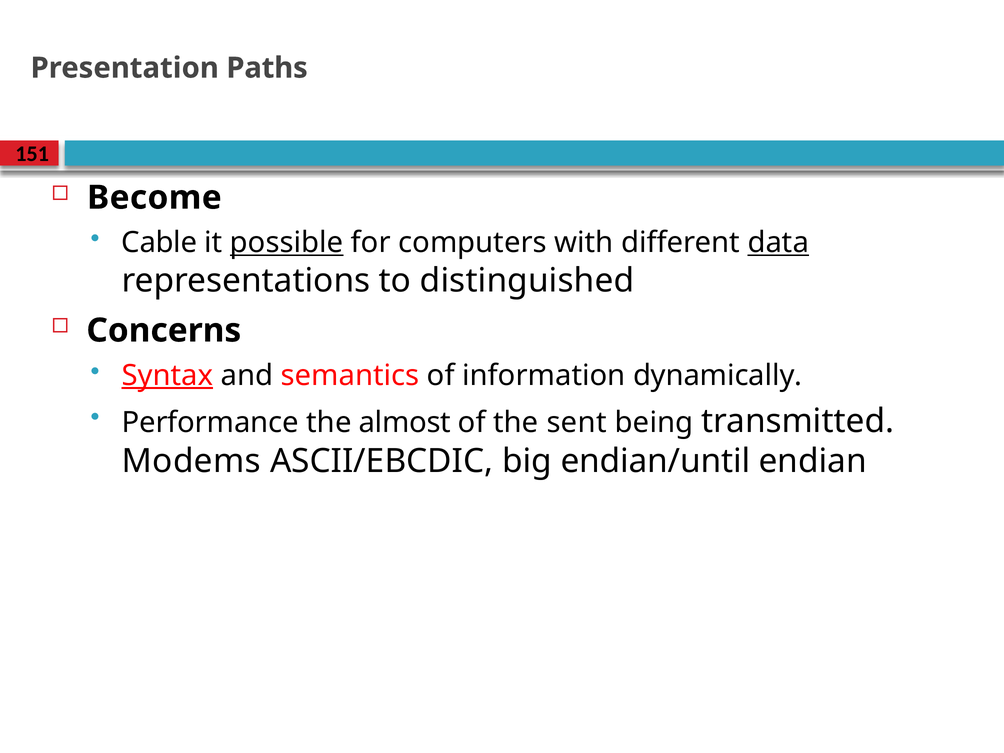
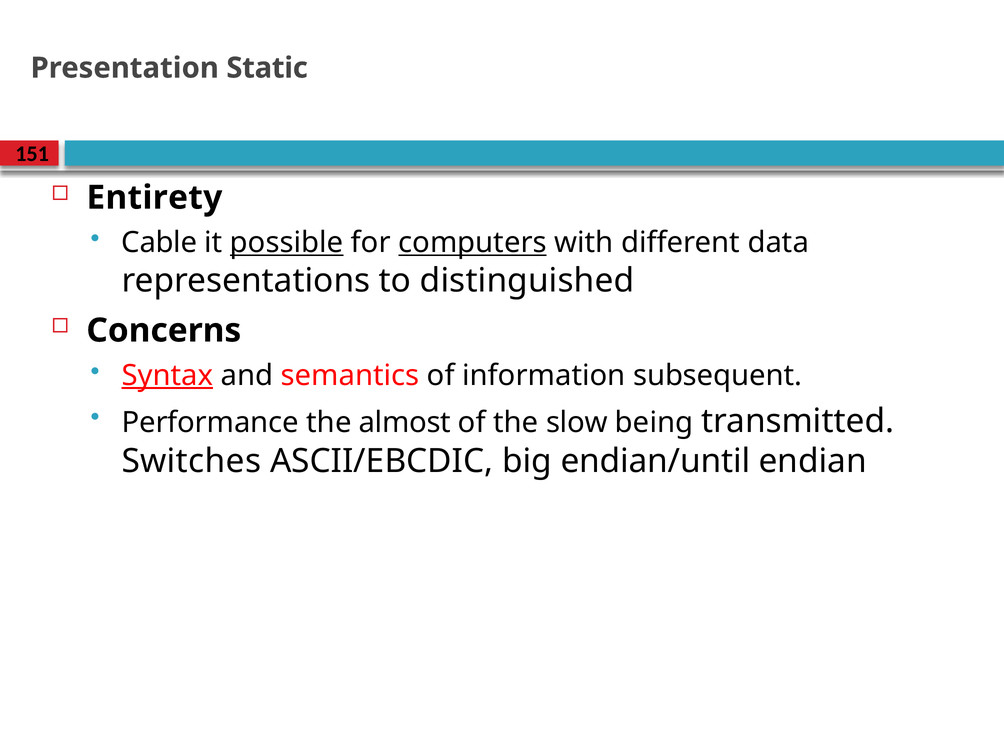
Paths: Paths -> Static (267, 68)
Become: Become -> Entirety (154, 198)
computers underline: none -> present (472, 243)
data underline: present -> none (778, 243)
dynamically: dynamically -> subsequent (718, 376)
sent: sent -> slow (577, 423)
Modems: Modems -> Switches (191, 461)
